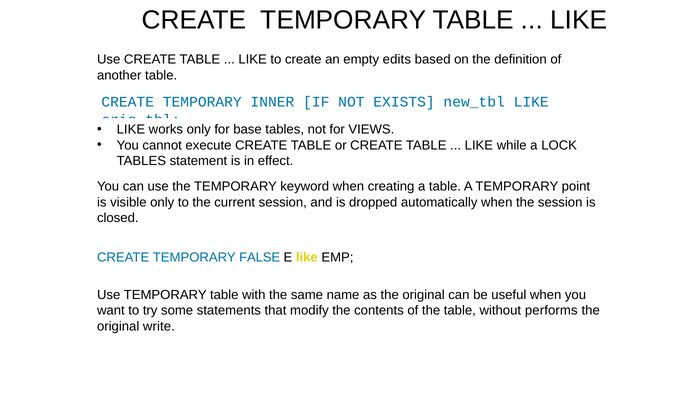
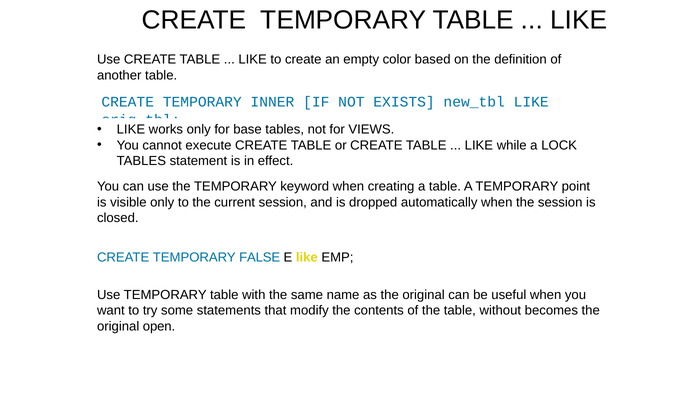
edits: edits -> color (397, 59)
performs: performs -> becomes (551, 310)
write: write -> open (159, 326)
